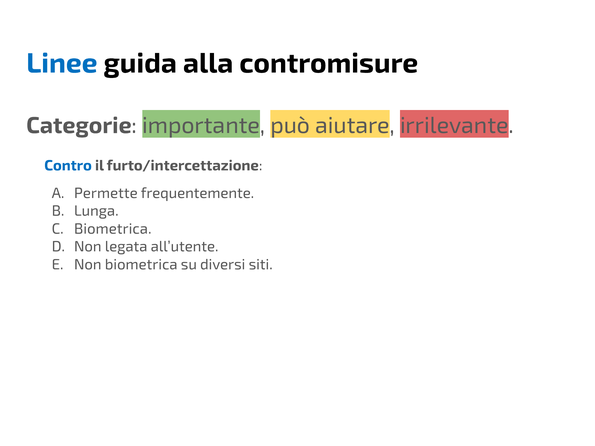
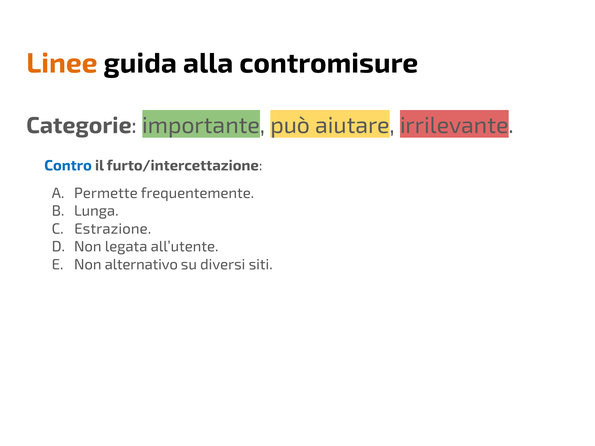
Linee colour: blue -> orange (62, 63)
Biometrica: Biometrica -> Estrazione (113, 229)
Non biometrica: biometrica -> alternativo (141, 265)
